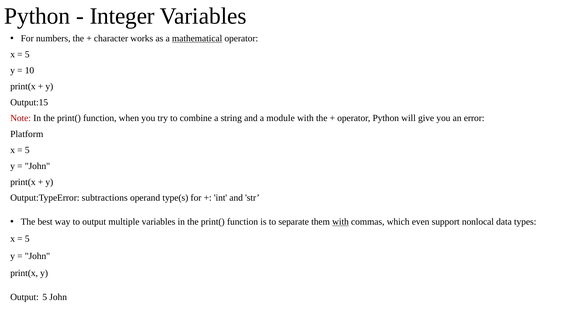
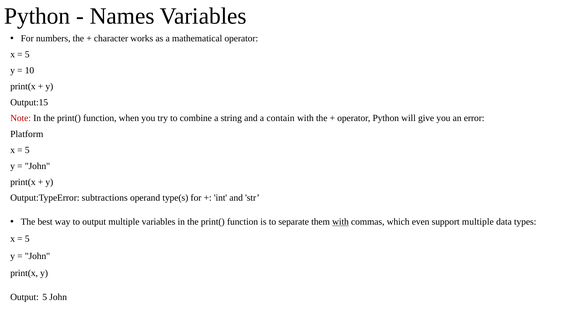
Integer: Integer -> Names (122, 16)
mathematical underline: present -> none (197, 38)
module: module -> contain (281, 118)
support nonlocal: nonlocal -> multiple (478, 222)
